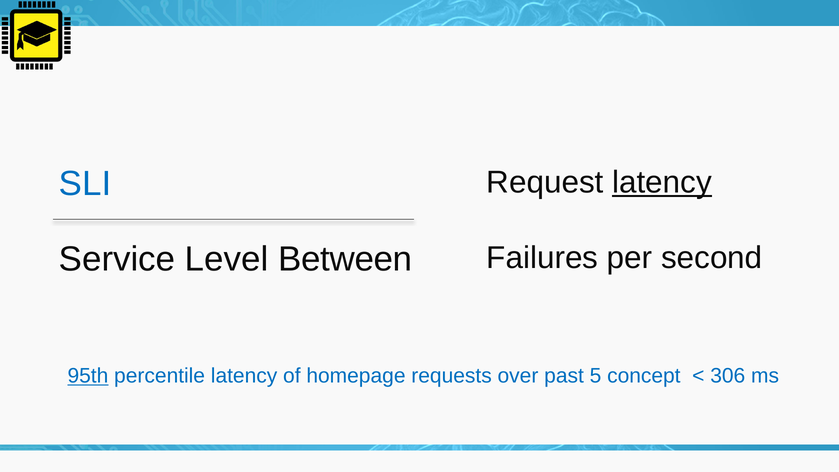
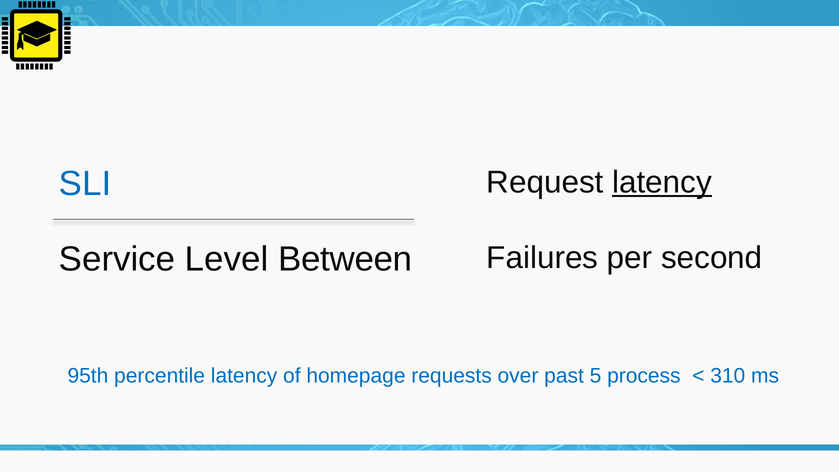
95th underline: present -> none (88, 376)
concept: concept -> process (644, 376)
306: 306 -> 310 (728, 376)
